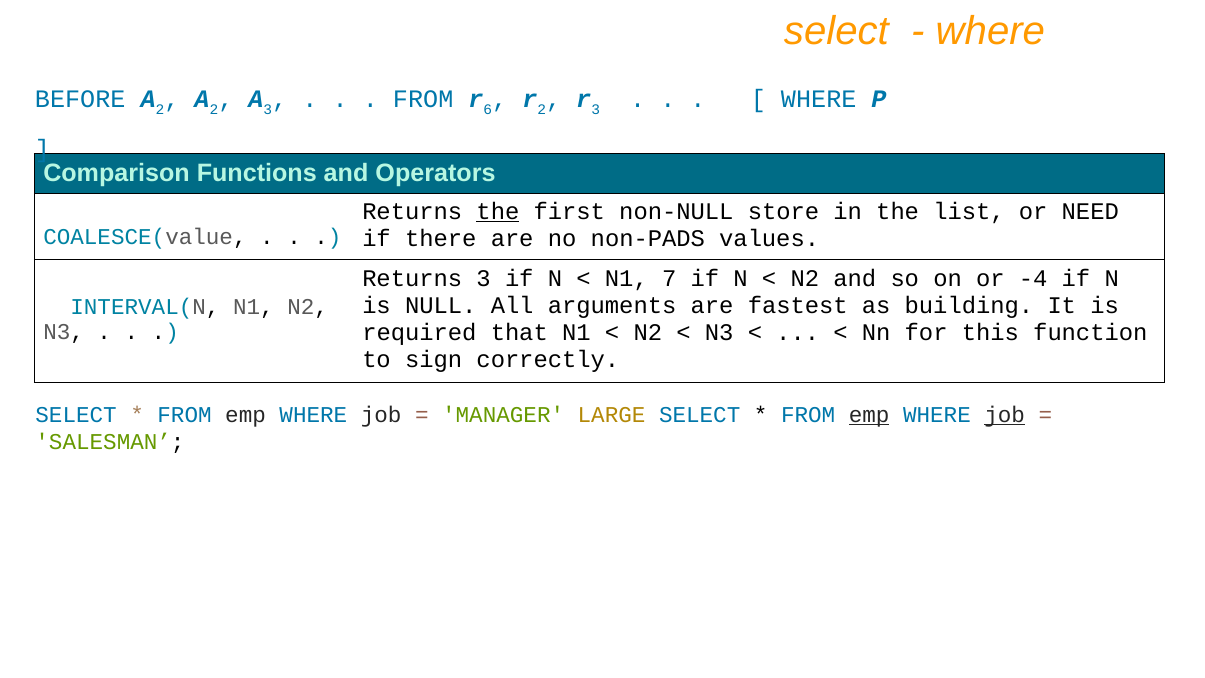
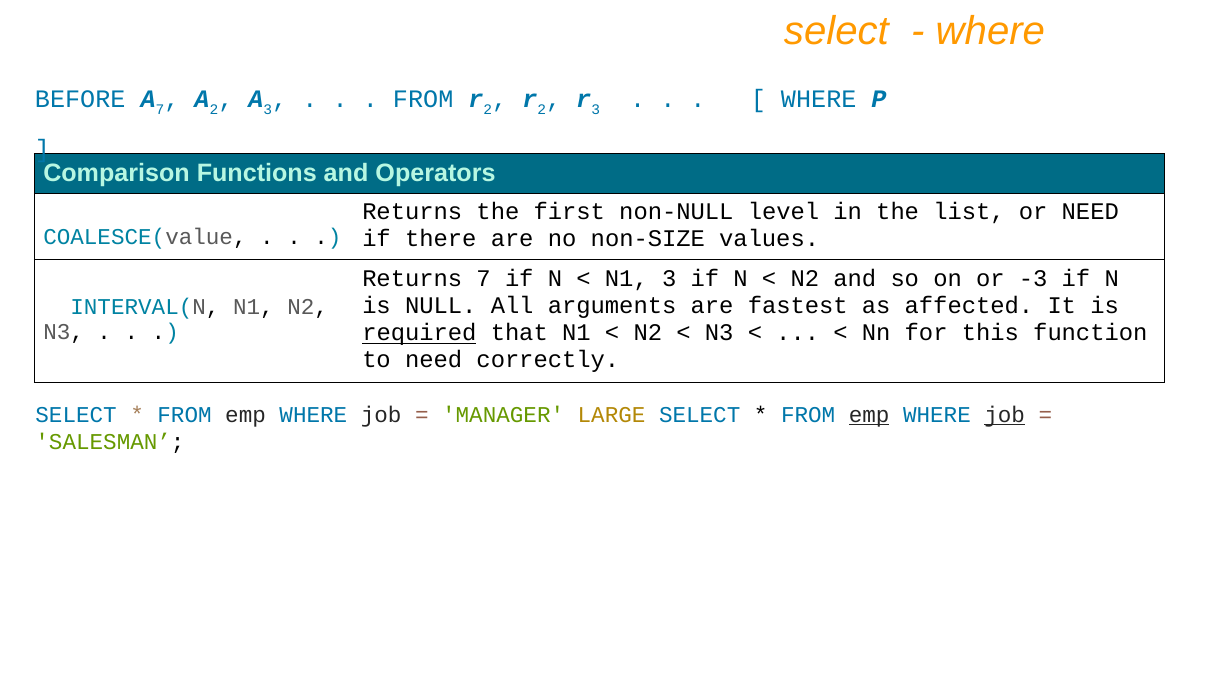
2: 2 -> 7 (160, 109)
6: 6 -> 2 (488, 109)
the underline: present -> none (498, 211)
store: store -> level (783, 211)
non-PADS: non-PADS -> non-SIZE (648, 238)
Returns 3: 3 -> 7 (484, 279)
N1 7: 7 -> 3 (669, 279)
-4: -4 -> -3 (1033, 279)
building: building -> affected (969, 306)
required underline: none -> present (419, 333)
to sign: sign -> need (434, 360)
